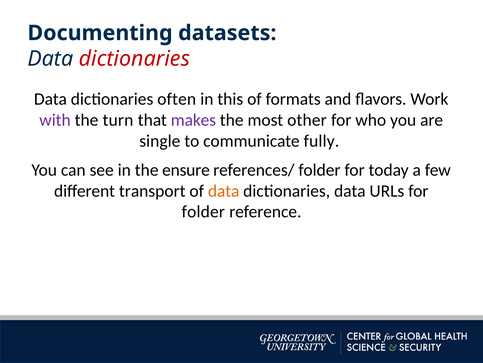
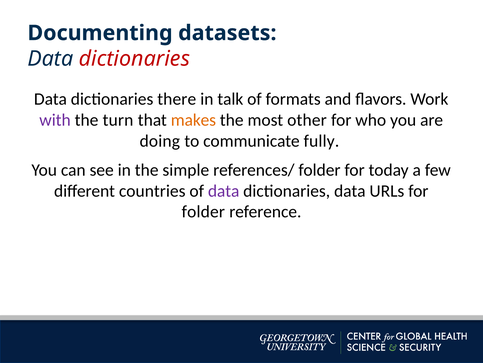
often: often -> there (177, 99)
this: this -> talk (230, 99)
makes colour: purple -> orange (193, 120)
single: single -> doing (160, 141)
ensure: ensure -> simple (186, 170)
transport: transport -> countries (152, 191)
data colour: orange -> purple (224, 191)
